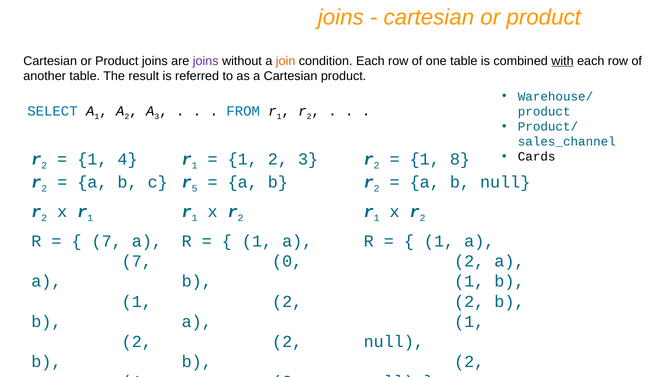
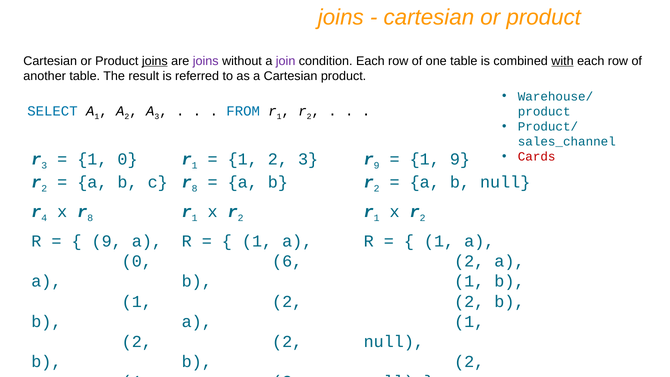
joins underline: none -> present (155, 61)
join colour: orange -> purple (286, 61)
Cards colour: black -> red (537, 157)
2: 2 -> 3 (44, 166)
1 4: 4 -> 0 (128, 159)
2: 2 -> 9 (377, 166)
1 8: 8 -> 9 (460, 159)
5: 5 -> 8 (195, 189)
2: 2 -> 4 (44, 218)
x r 1: 1 -> 8 (90, 218)
7: 7 -> 9 (107, 241)
7: 7 -> 0 (137, 261)
0: 0 -> 6 (287, 261)
